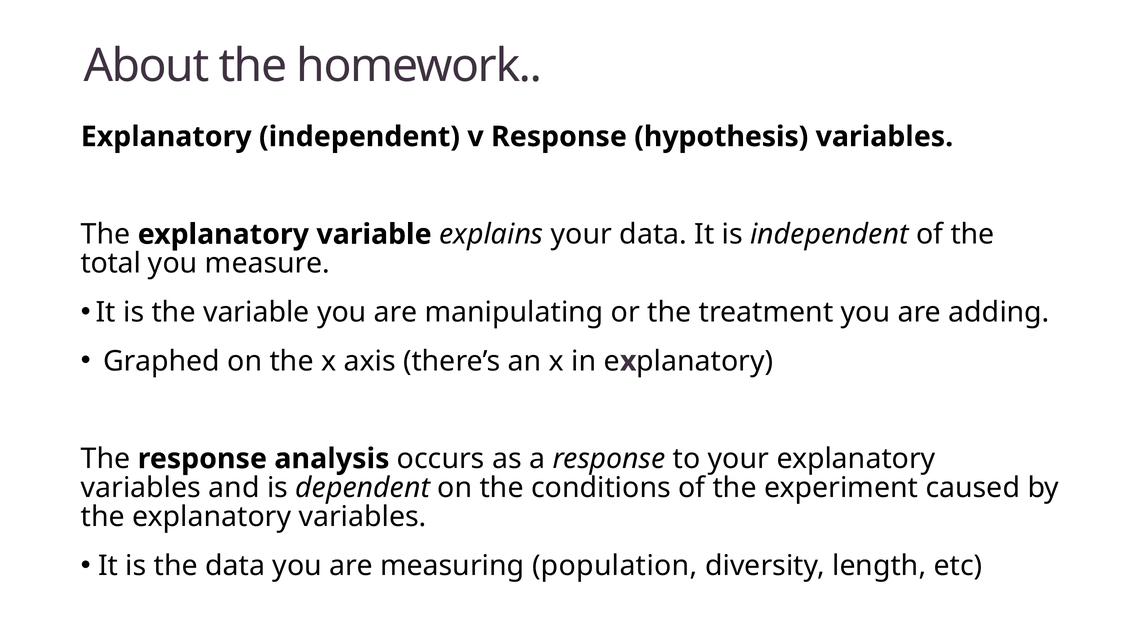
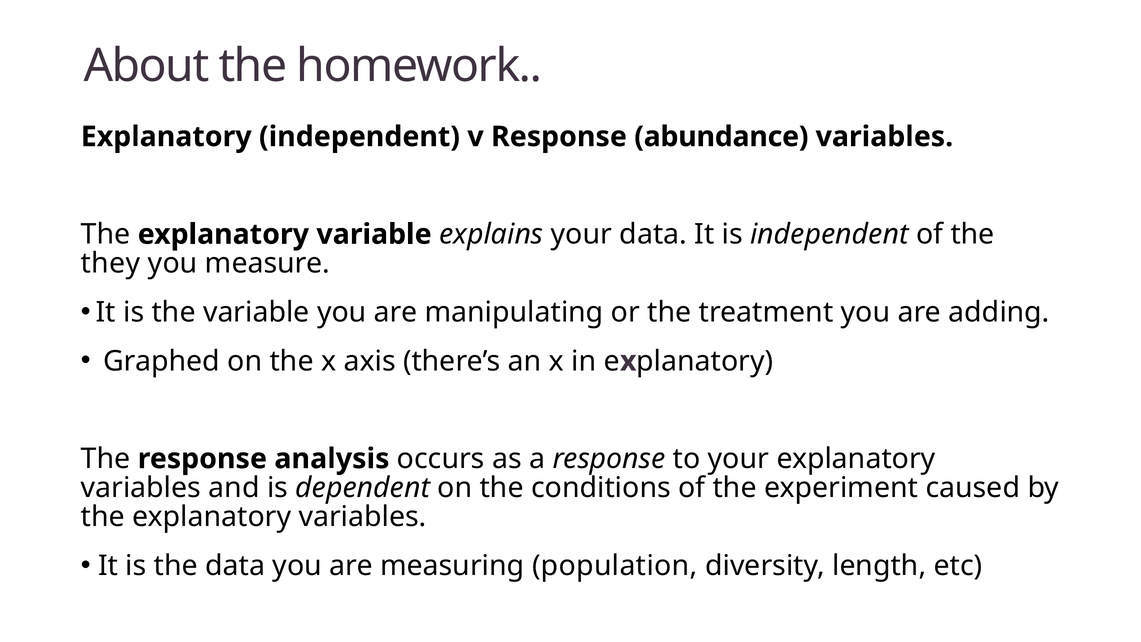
hypothesis: hypothesis -> abundance (721, 137)
total: total -> they (111, 263)
